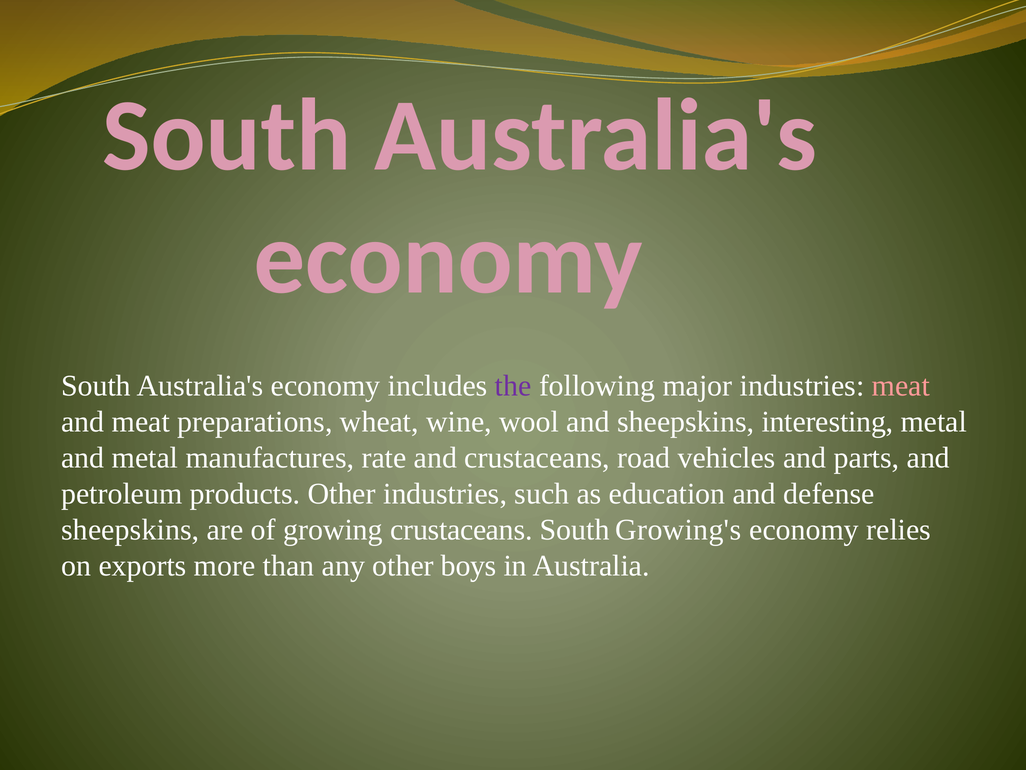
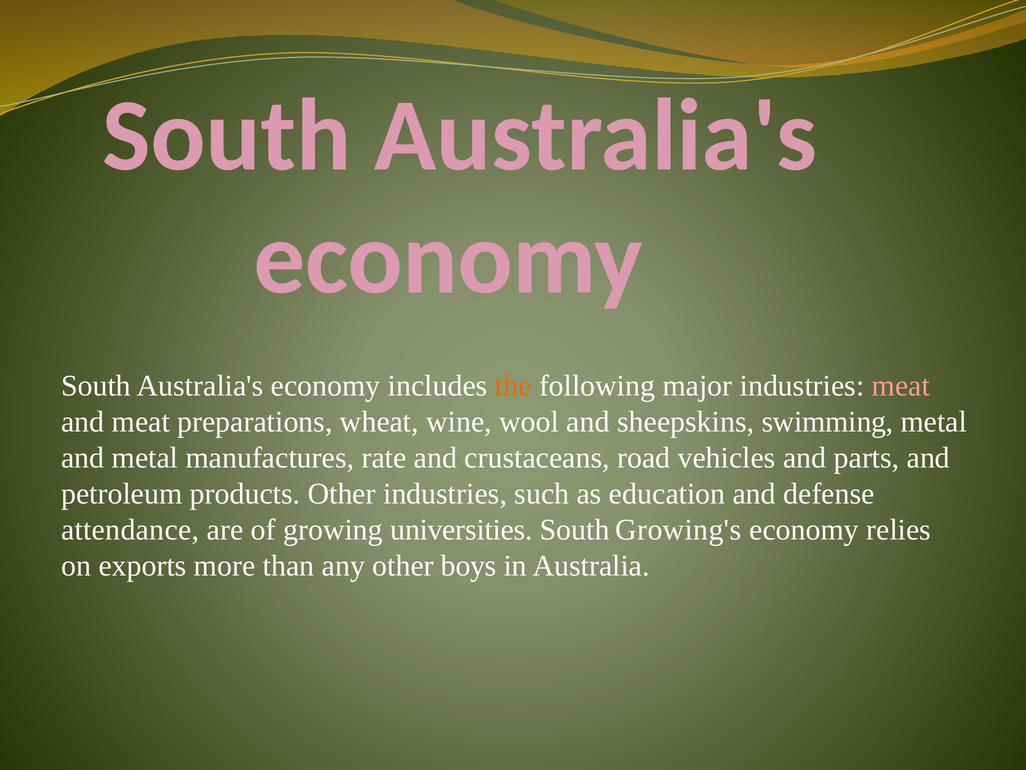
the colour: purple -> orange (513, 386)
interesting: interesting -> swimming (827, 422)
sheepskins: sheepskins -> attendance (130, 529)
growing crustaceans: crustaceans -> universities (461, 529)
